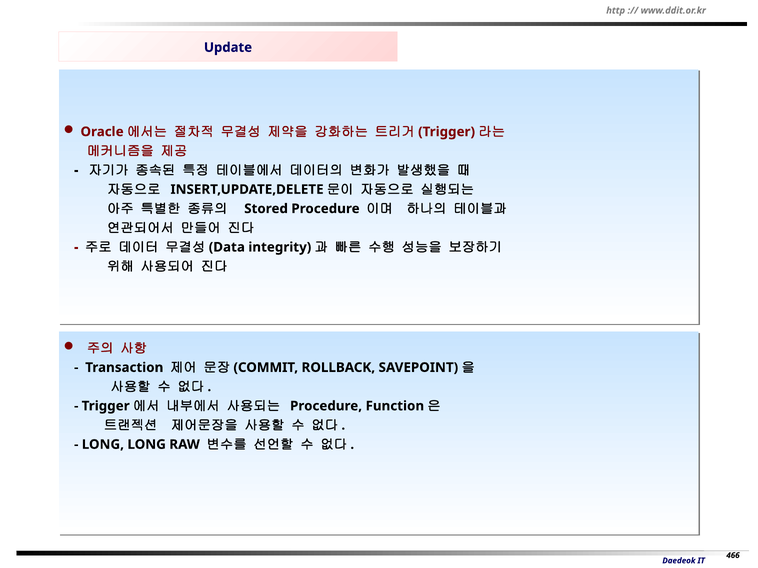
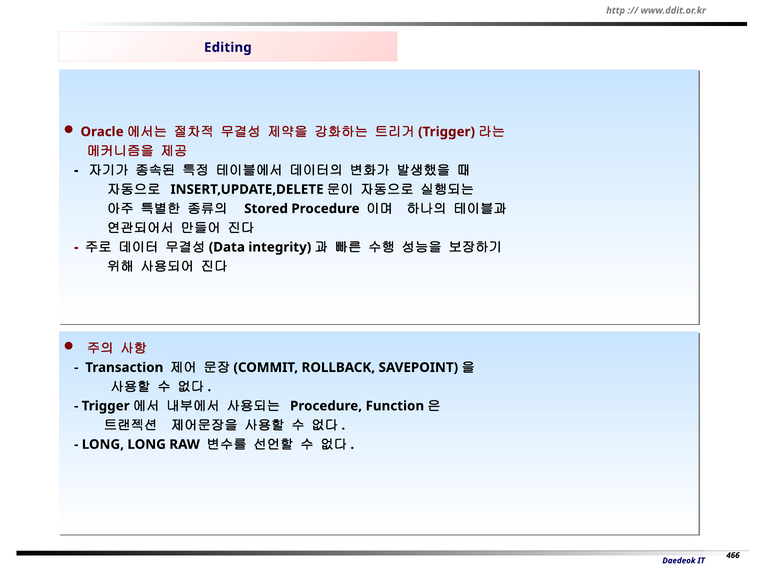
Update: Update -> Editing (228, 47)
